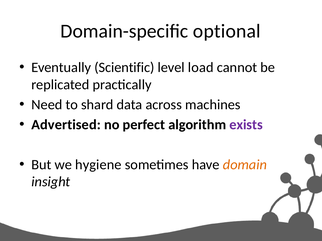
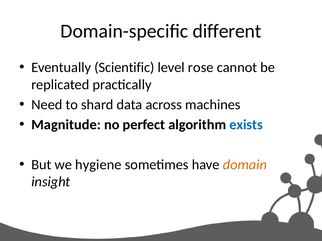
optional: optional -> different (227, 31)
load: load -> rose (201, 68)
Advertised: Advertised -> Magnitude (66, 125)
exists colour: purple -> blue (246, 125)
